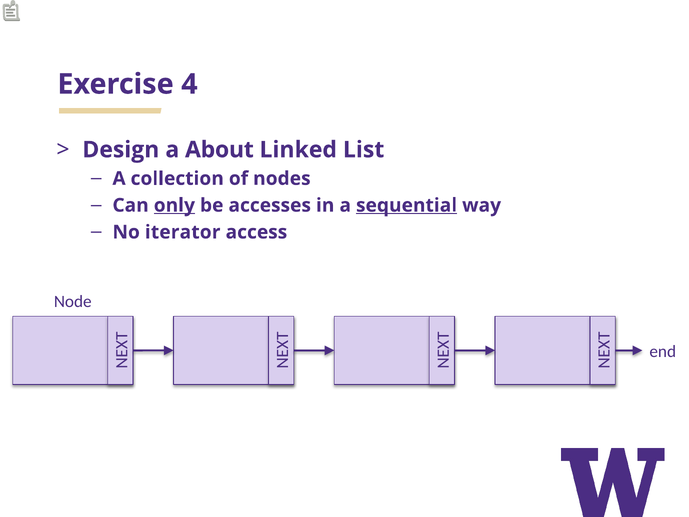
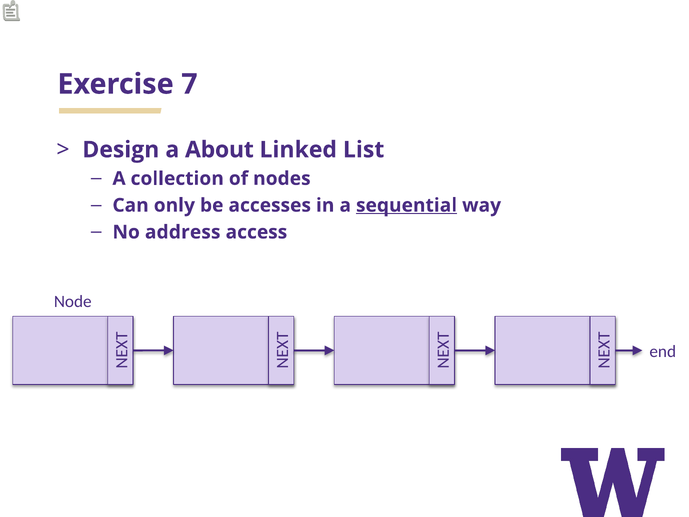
4: 4 -> 7 (189, 84)
only underline: present -> none (174, 205)
iterator: iterator -> address (183, 232)
